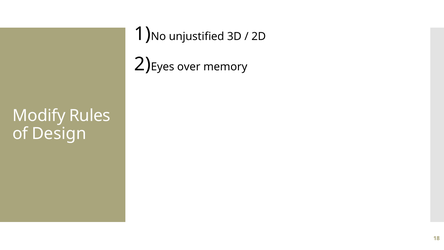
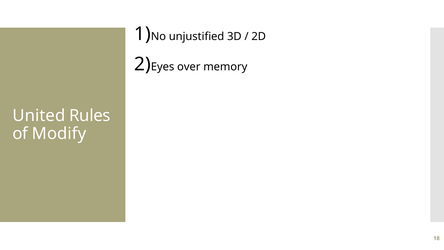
Modify: Modify -> United (39, 116)
Design: Design -> Modify (59, 134)
